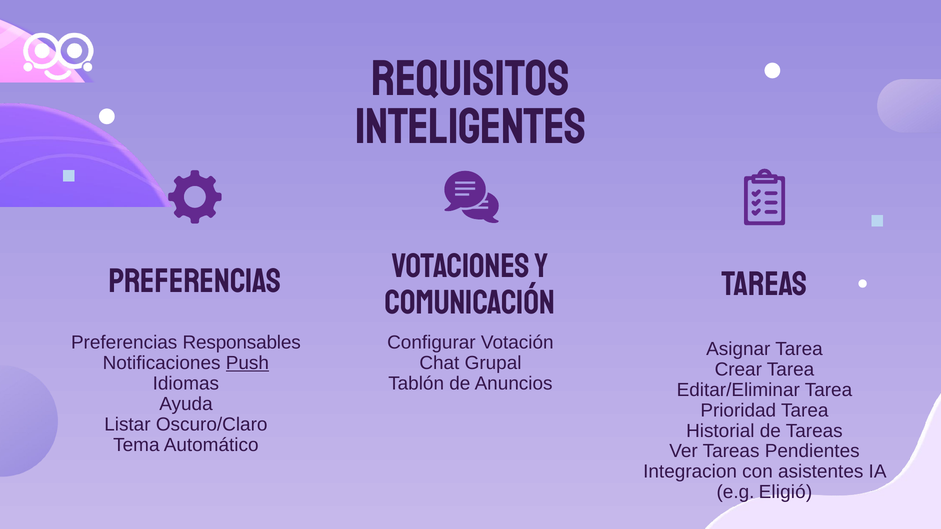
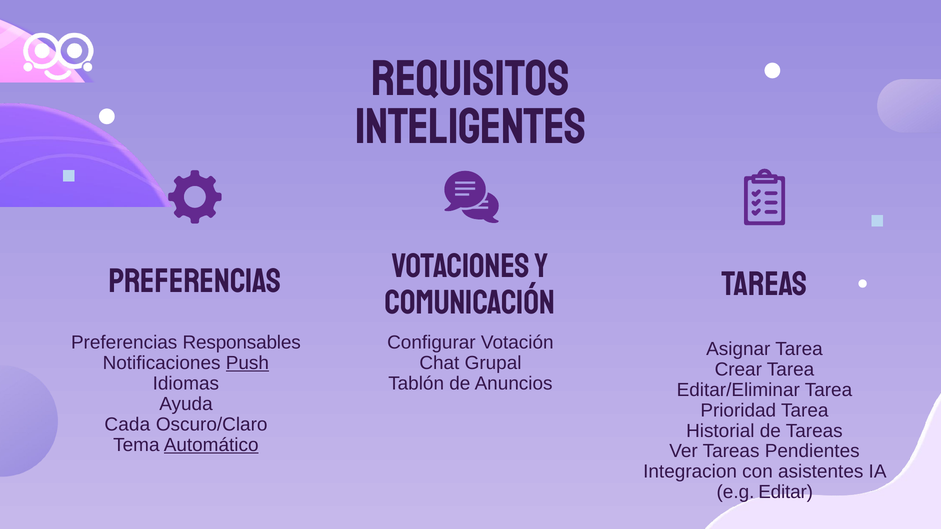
Listar: Listar -> Cada (127, 425)
Automático underline: none -> present (211, 445)
Eligió: Eligió -> Editar (786, 492)
